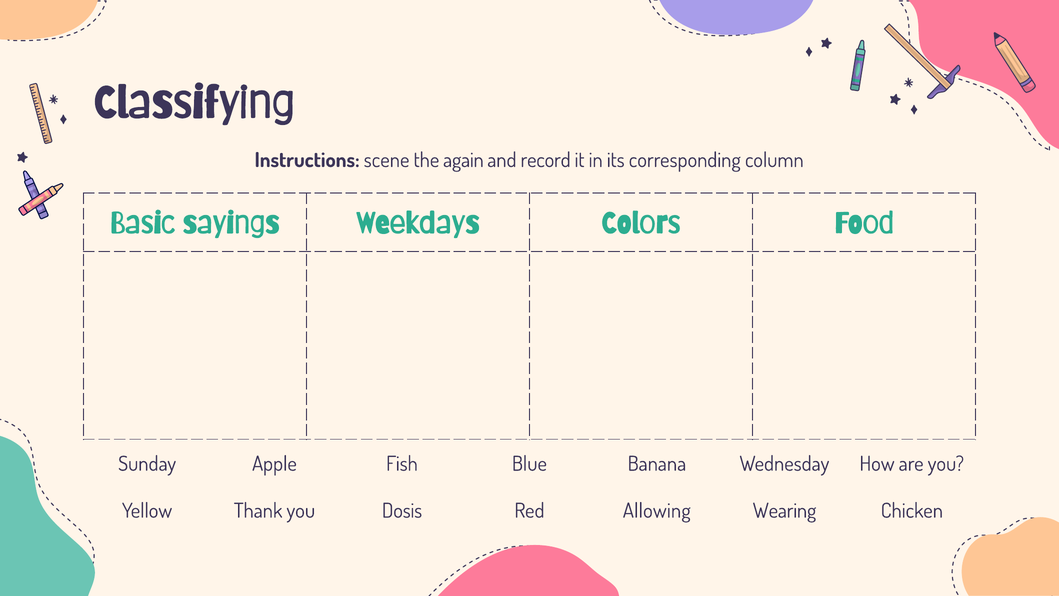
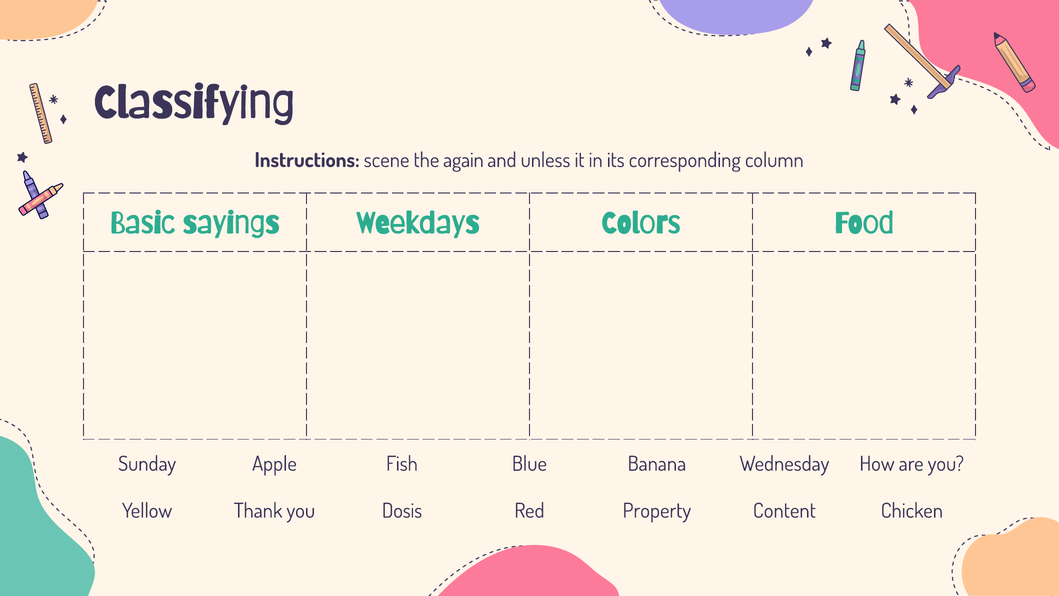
record: record -> unless (545, 160)
Allowing: Allowing -> Property (657, 511)
Wearing: Wearing -> Content (784, 511)
